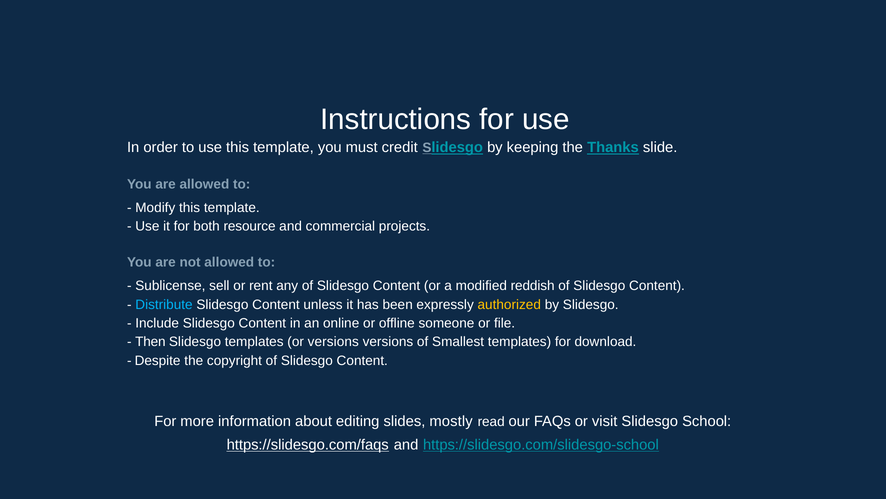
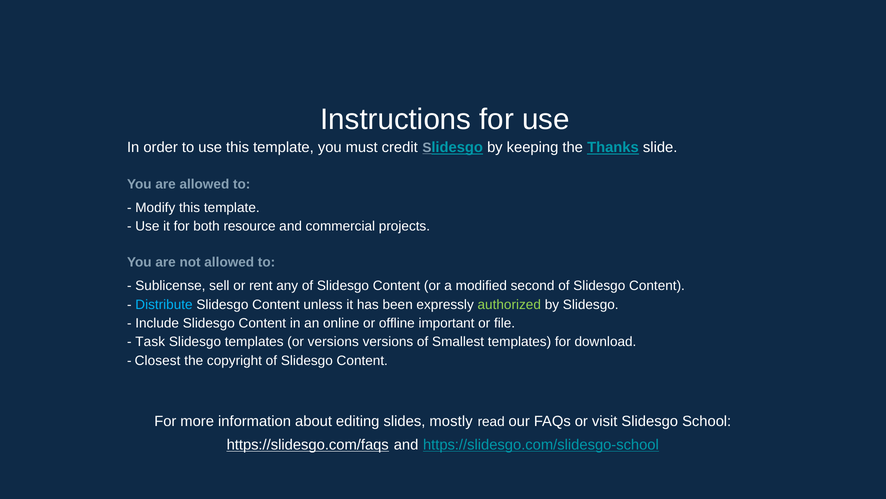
reddish: reddish -> second (533, 286)
authorized colour: yellow -> light green (509, 304)
someone: someone -> important (446, 323)
Then: Then -> Task (150, 342)
Despite: Despite -> Closest (158, 360)
